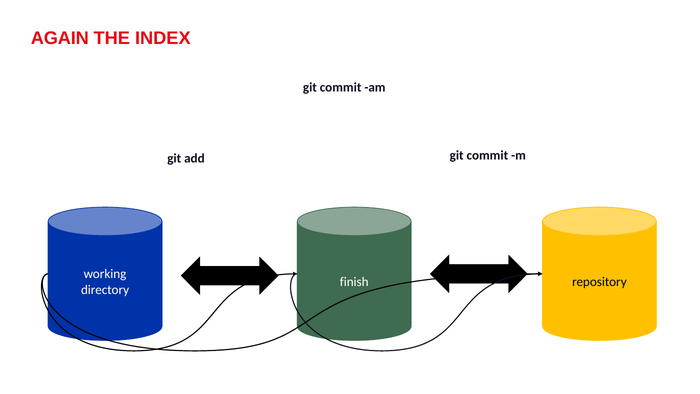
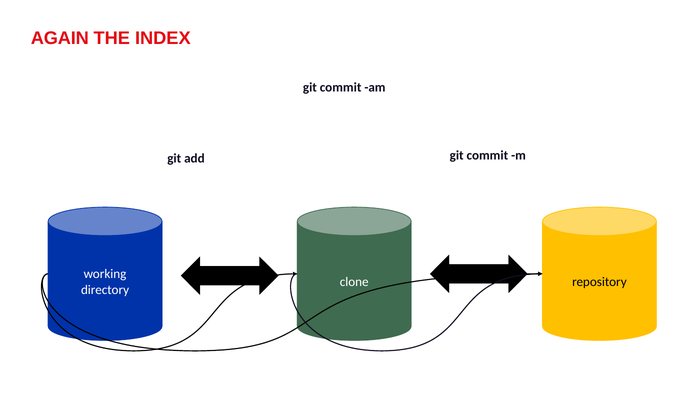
finish: finish -> clone (354, 282)
